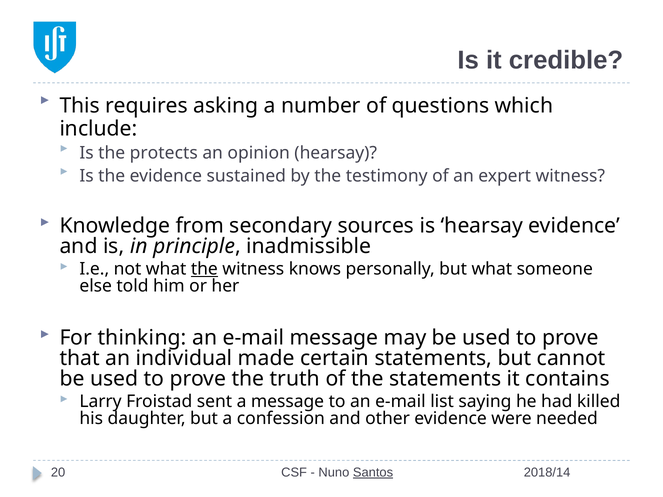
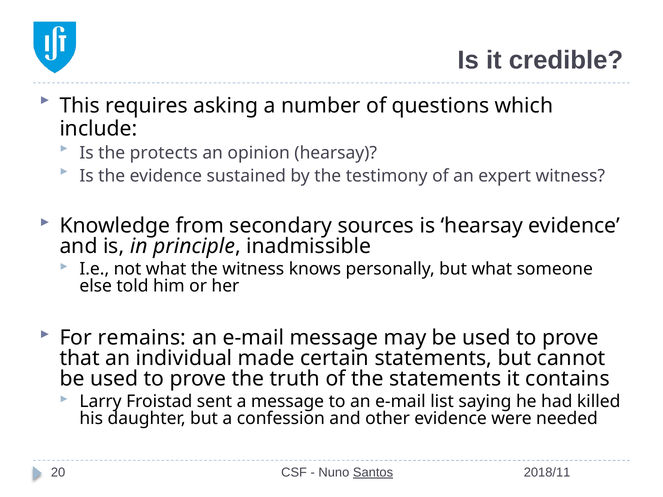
the underline: present -> none (204, 269)
thinking: thinking -> remains (142, 338)
2018/14: 2018/14 -> 2018/11 (547, 473)
